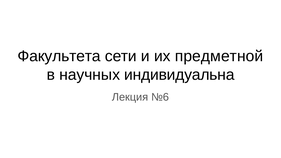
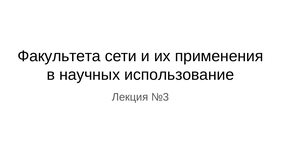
предметной: предметной -> применения (219, 56)
индивидуальна: индивидуальна -> использование (179, 75)
№6: №6 -> №3 (160, 97)
